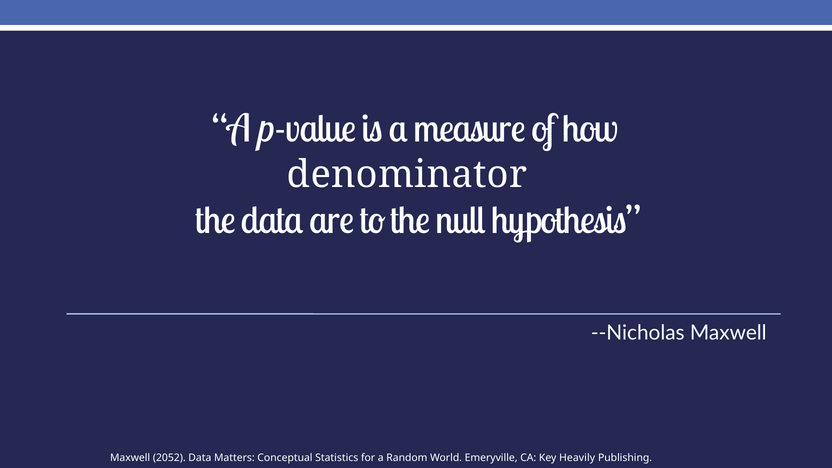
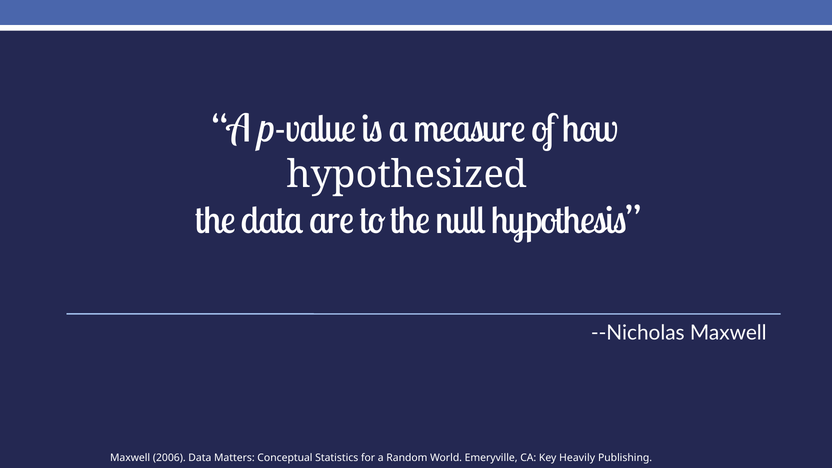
denominator: denominator -> hypothesized (407, 175)
2052: 2052 -> 2006 (169, 458)
